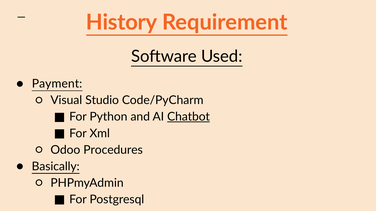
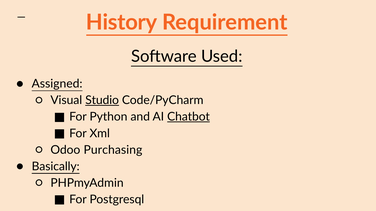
Payment: Payment -> Assigned (57, 84)
Studio underline: none -> present (102, 101)
Procedures: Procedures -> Purchasing (113, 150)
